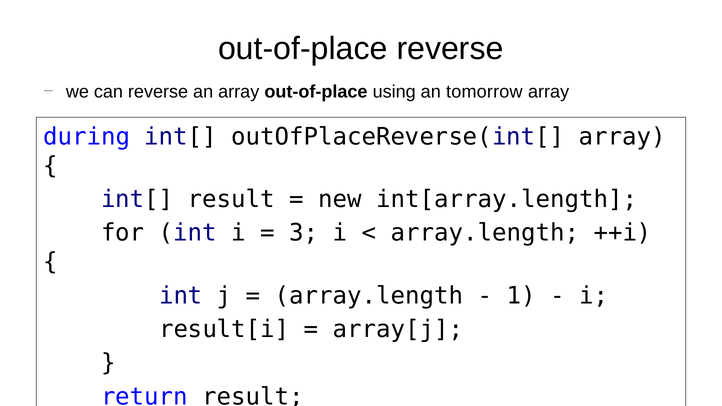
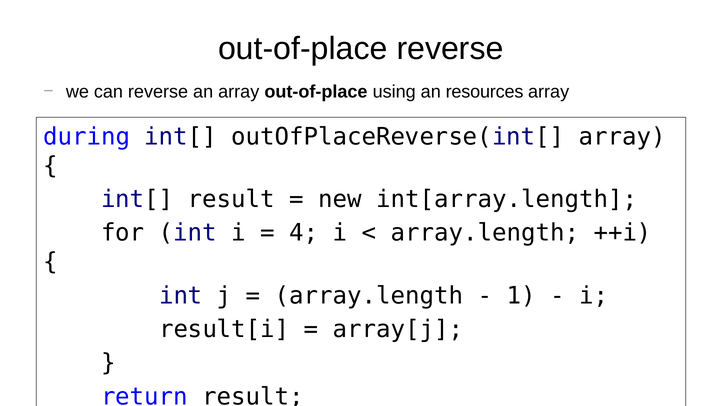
tomorrow: tomorrow -> resources (485, 92)
3: 3 -> 4 (304, 233)
